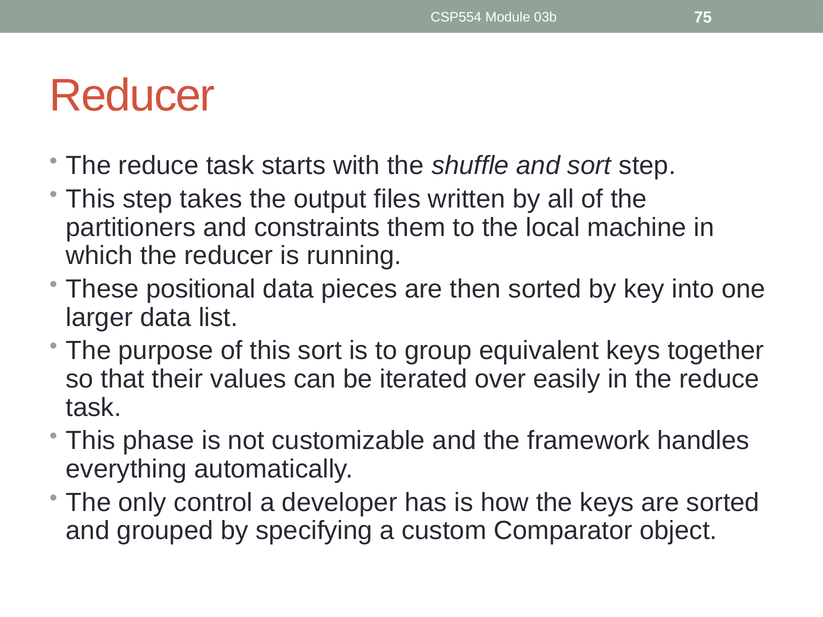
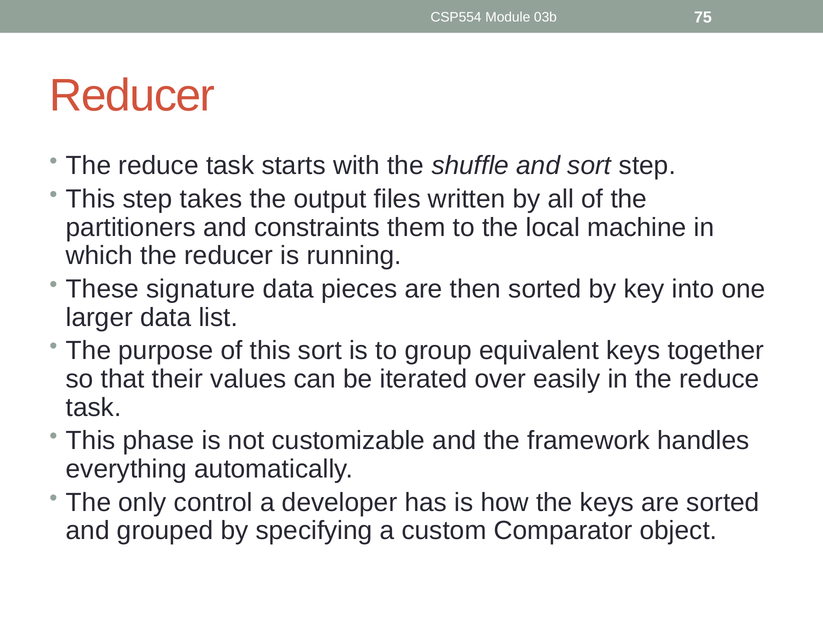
positional: positional -> signature (201, 289)
